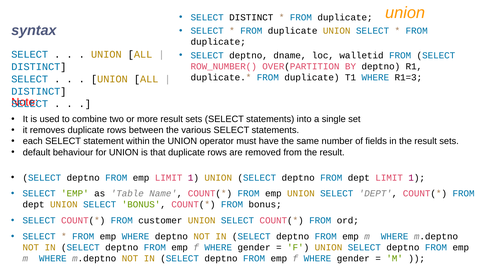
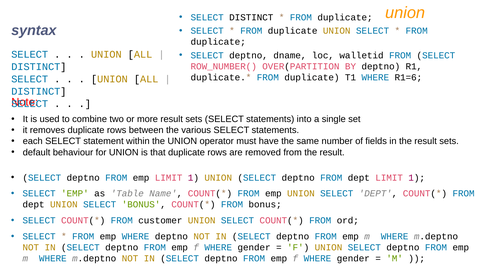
R1=3: R1=3 -> R1=6 (408, 77)
